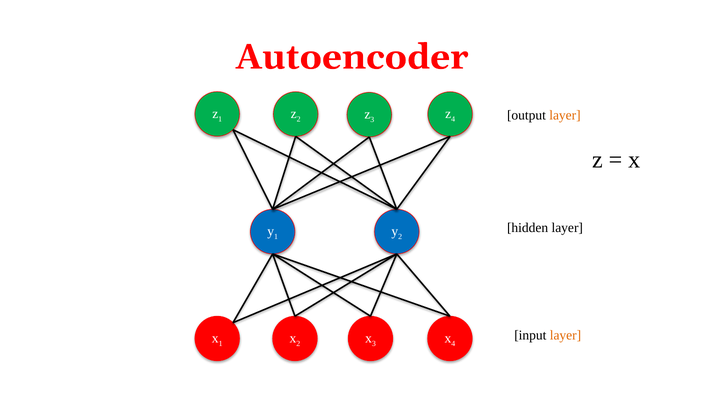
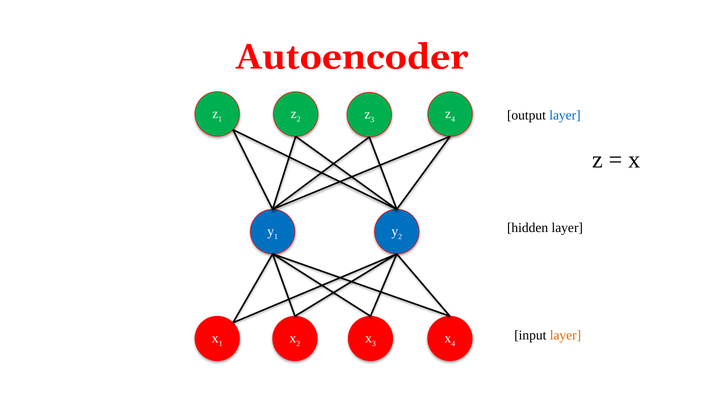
layer colour: orange -> blue (565, 115)
